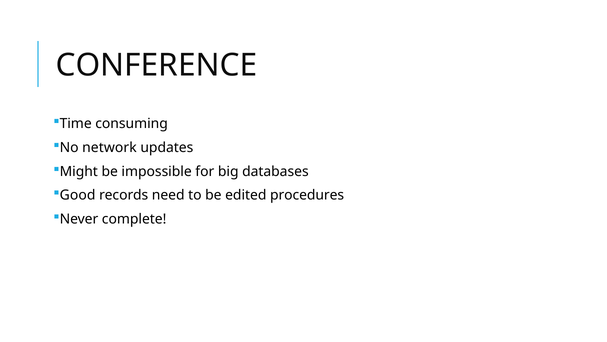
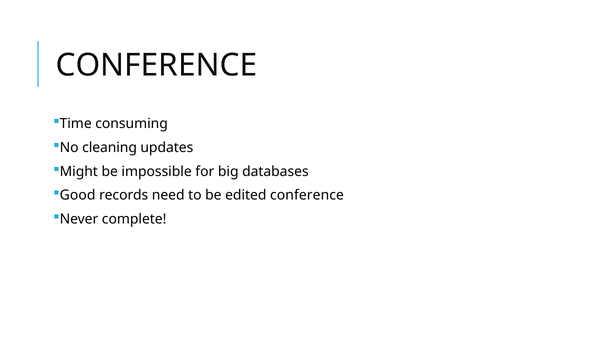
network: network -> cleaning (110, 147)
edited procedures: procedures -> conference (307, 195)
